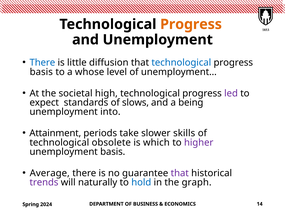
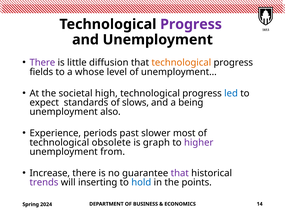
Progress colour: orange -> purple (191, 24)
There colour: blue -> purple (42, 63)
technological colour: blue -> orange (181, 63)
basis: basis -> fields (41, 72)
led colour: purple -> blue (231, 93)
into: into -> also (110, 112)
Attainment: Attainment -> Experience (55, 133)
take: take -> past (129, 133)
skills: skills -> most (184, 133)
which: which -> graph (156, 142)
unemployment basis: basis -> from (113, 152)
Average: Average -> Increase (50, 173)
naturally: naturally -> inserting (98, 182)
graph: graph -> points (197, 182)
